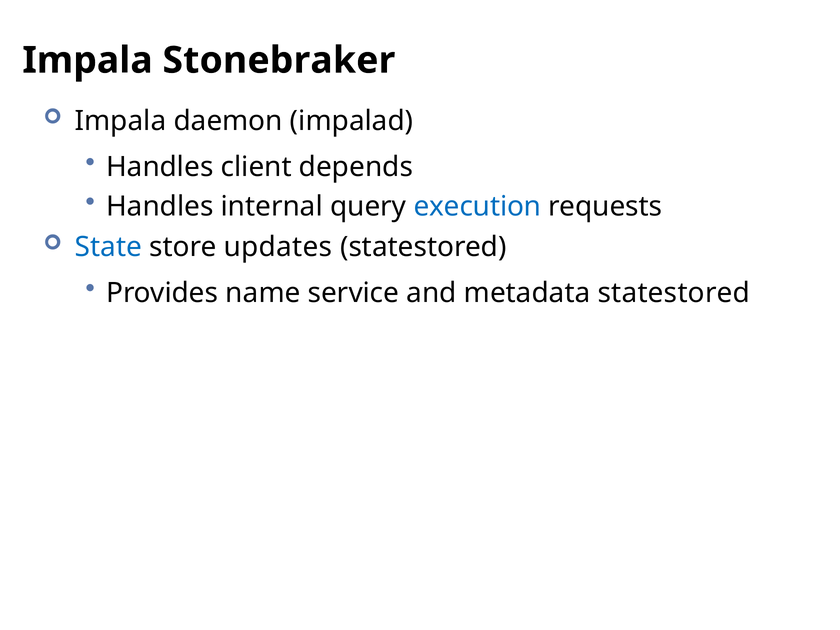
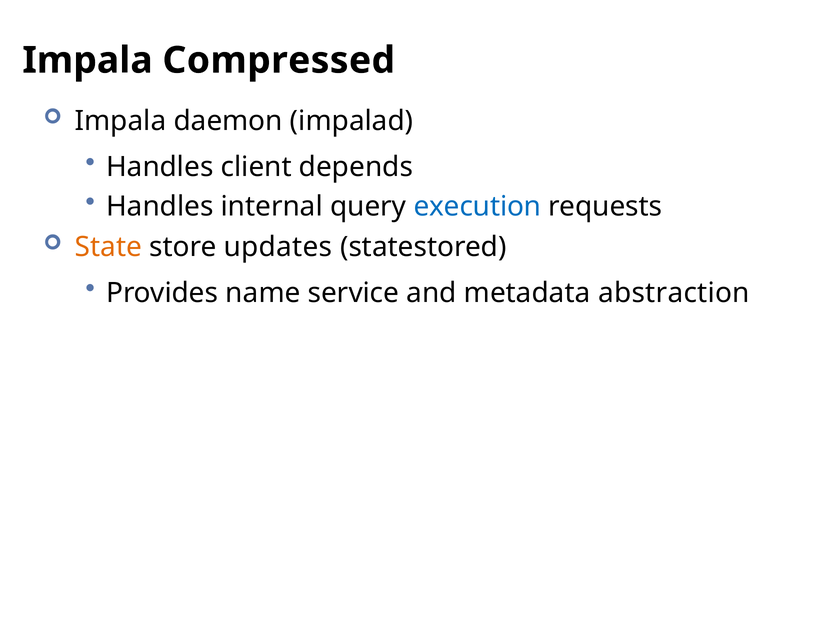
Stonebraker: Stonebraker -> Compressed (279, 60)
State colour: blue -> orange (108, 247)
metadata statestored: statestored -> abstraction (674, 293)
